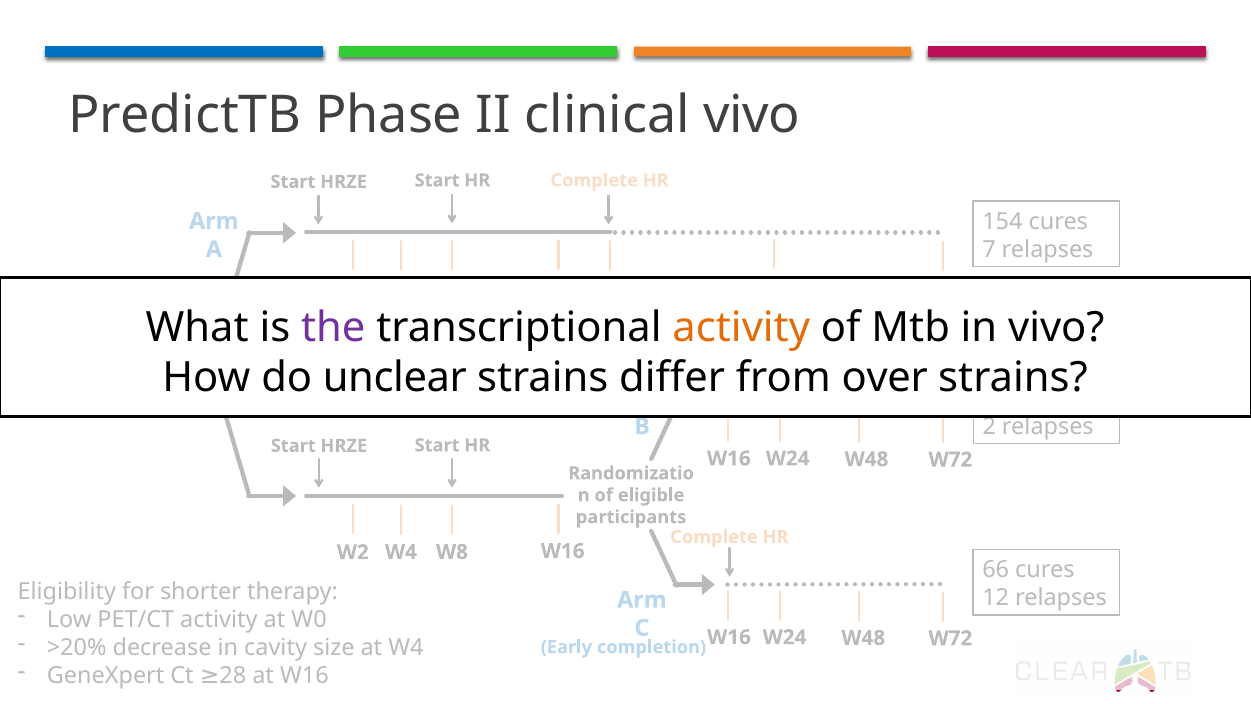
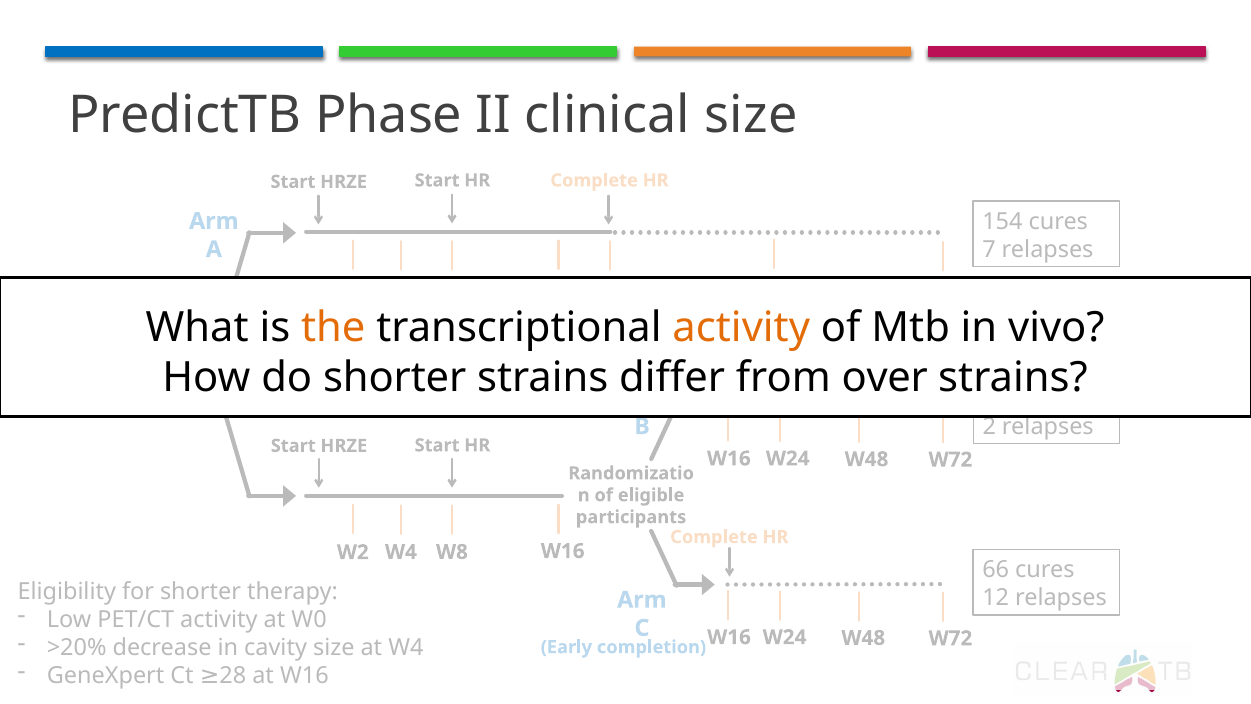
clinical vivo: vivo -> size (751, 115)
the colour: purple -> orange (333, 327)
do unclear: unclear -> shorter (395, 377)
